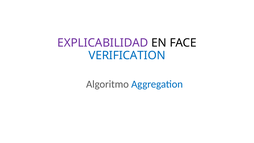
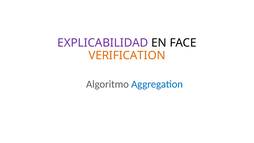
VERIFICATION colour: blue -> orange (127, 55)
